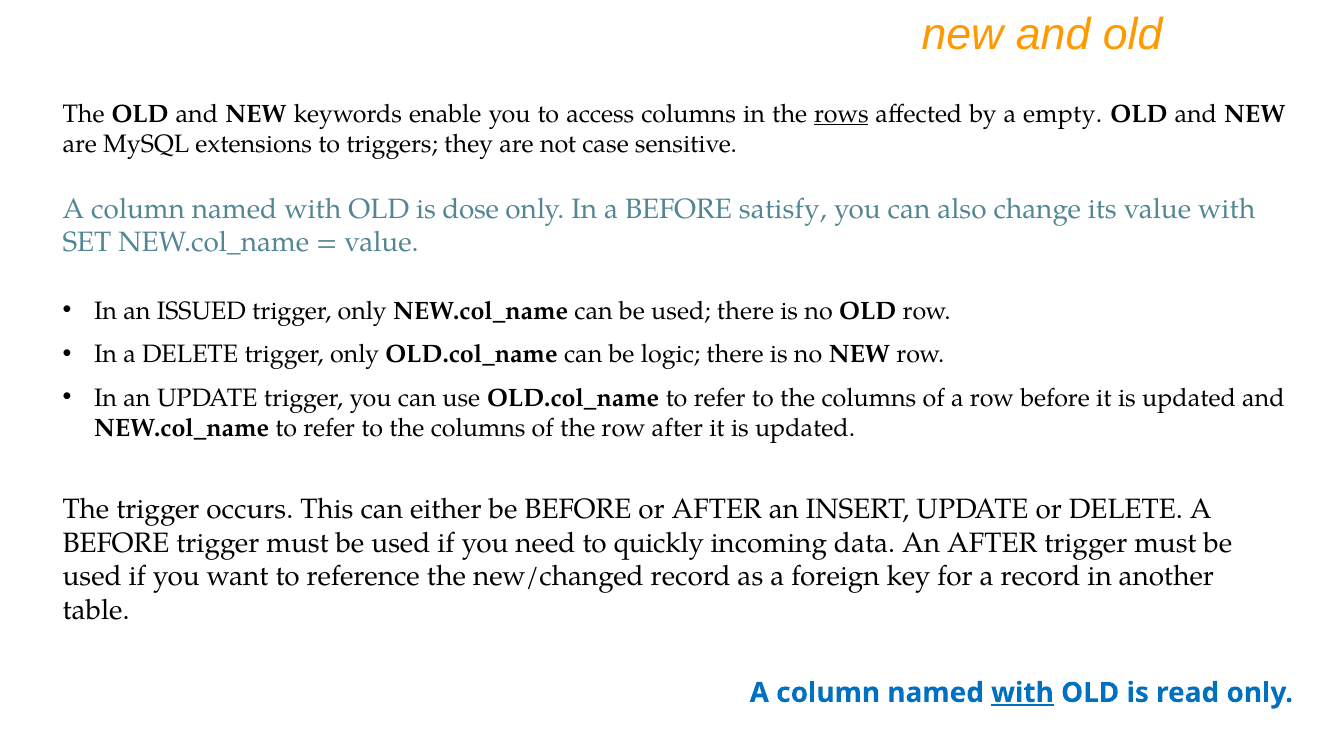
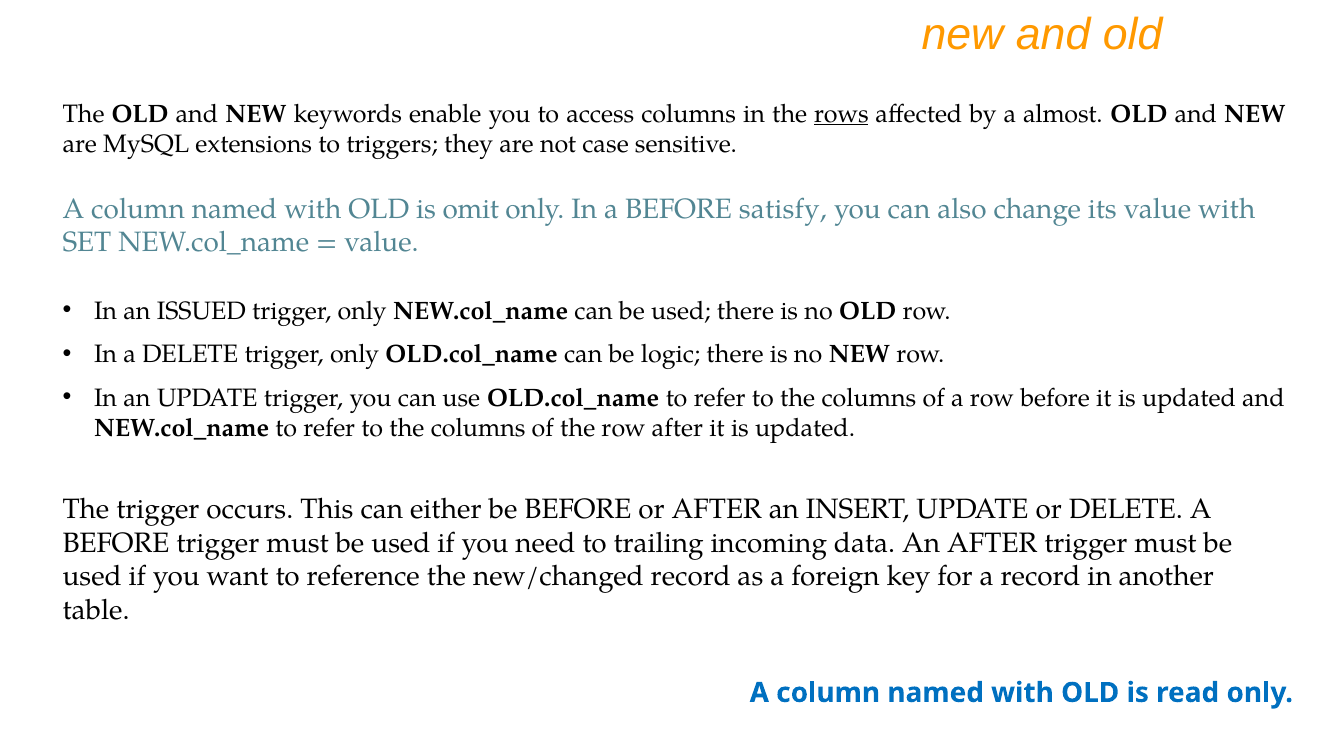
empty: empty -> almost (1063, 114)
dose: dose -> omit (471, 209)
quickly: quickly -> trailing (659, 543)
with underline: present -> none (1022, 693)
